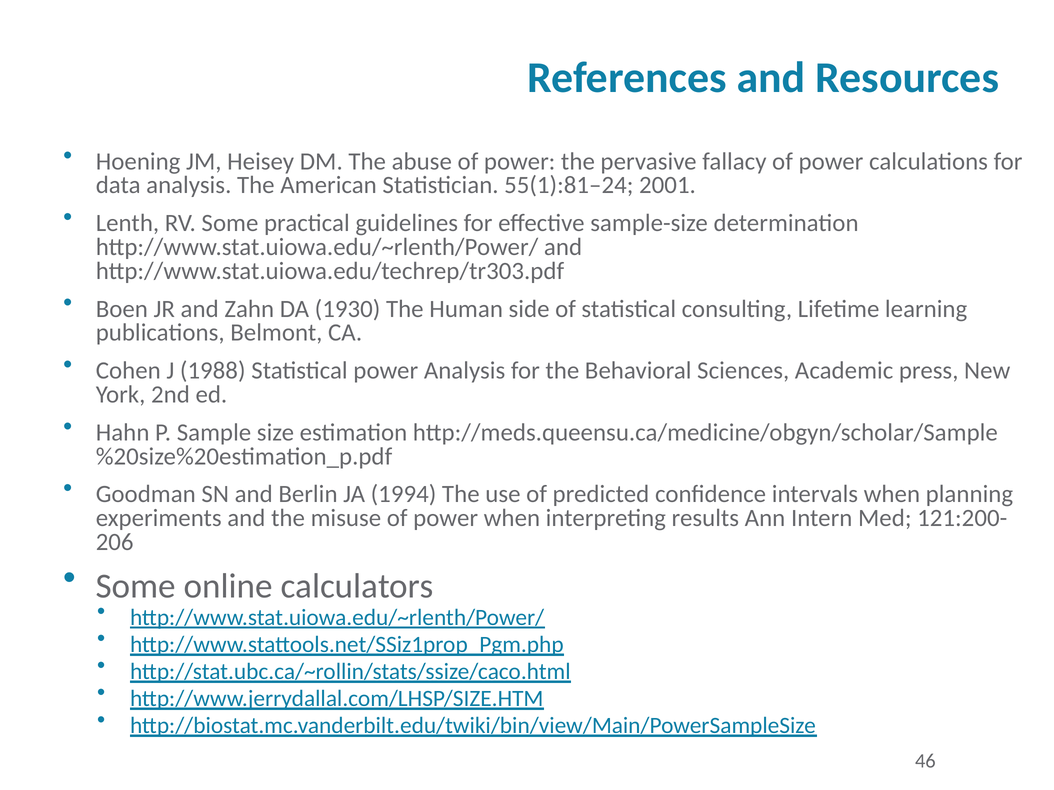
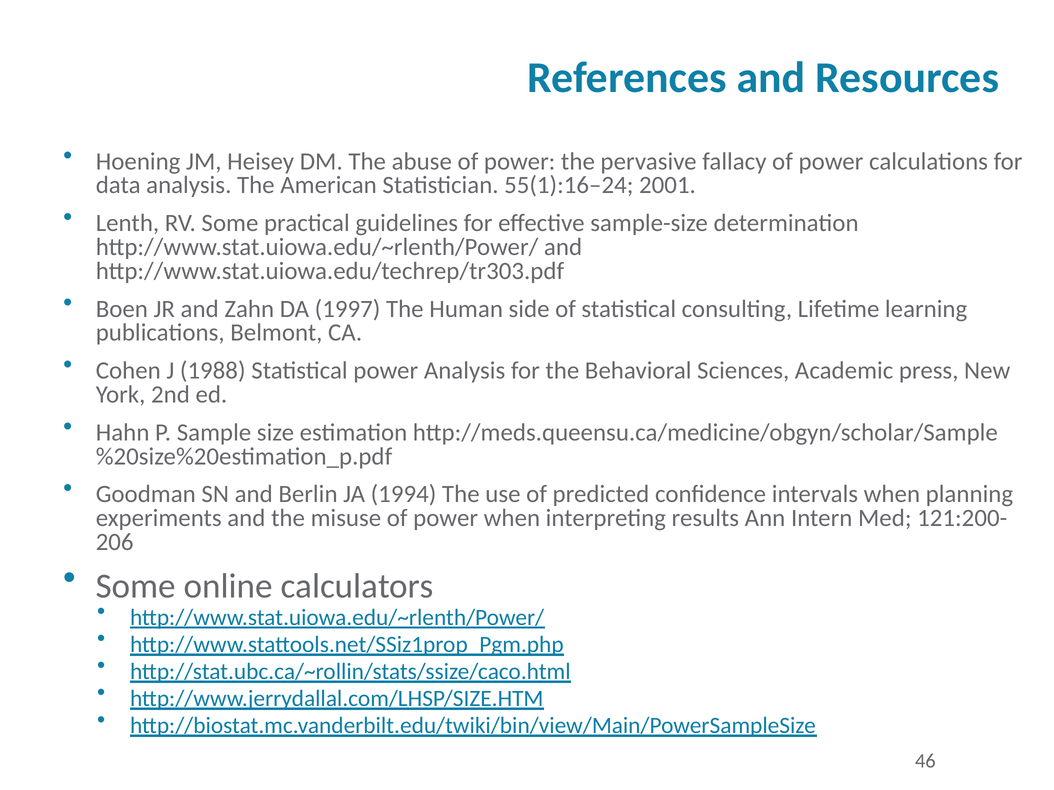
55(1):81–24: 55(1):81–24 -> 55(1):16–24 (569, 185)
1930: 1930 -> 1997 (348, 309)
